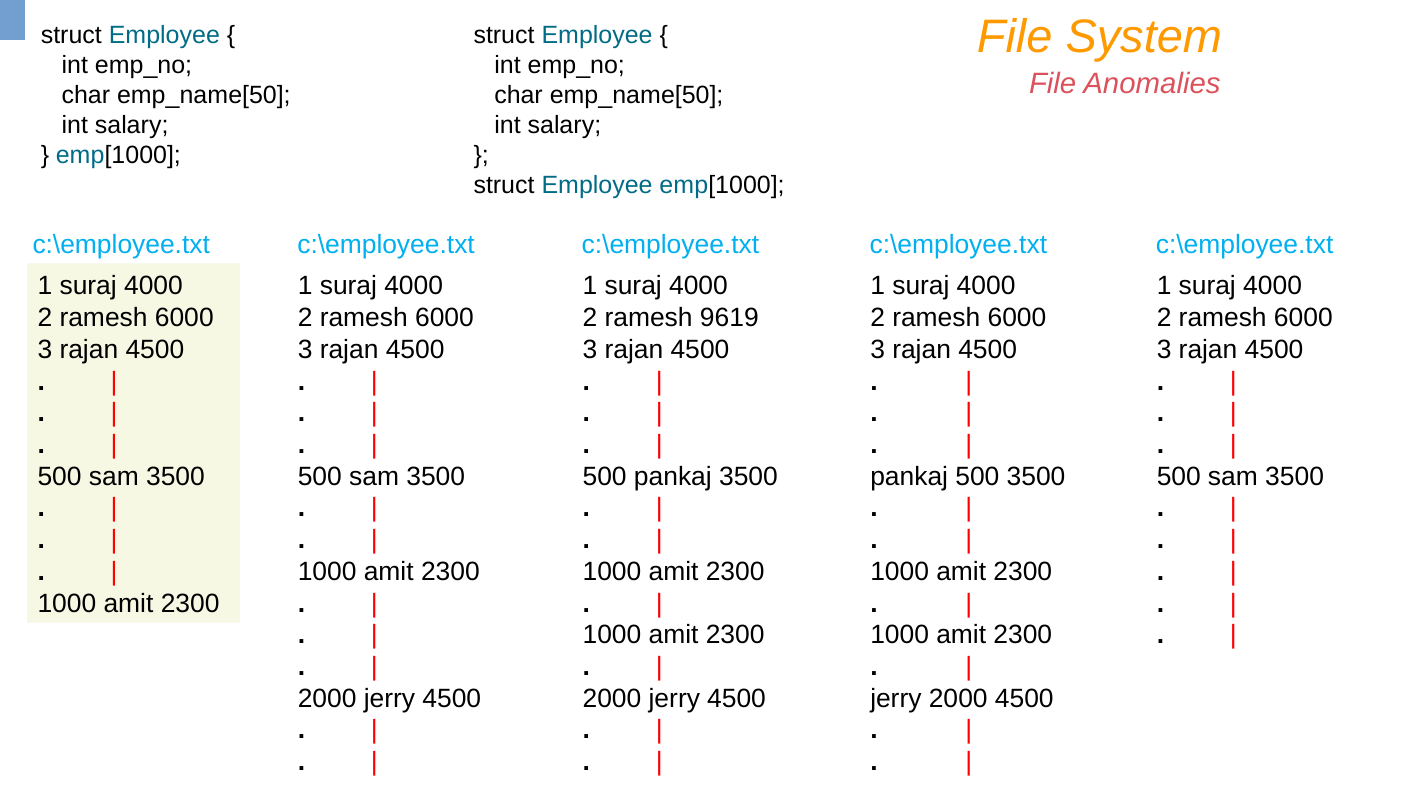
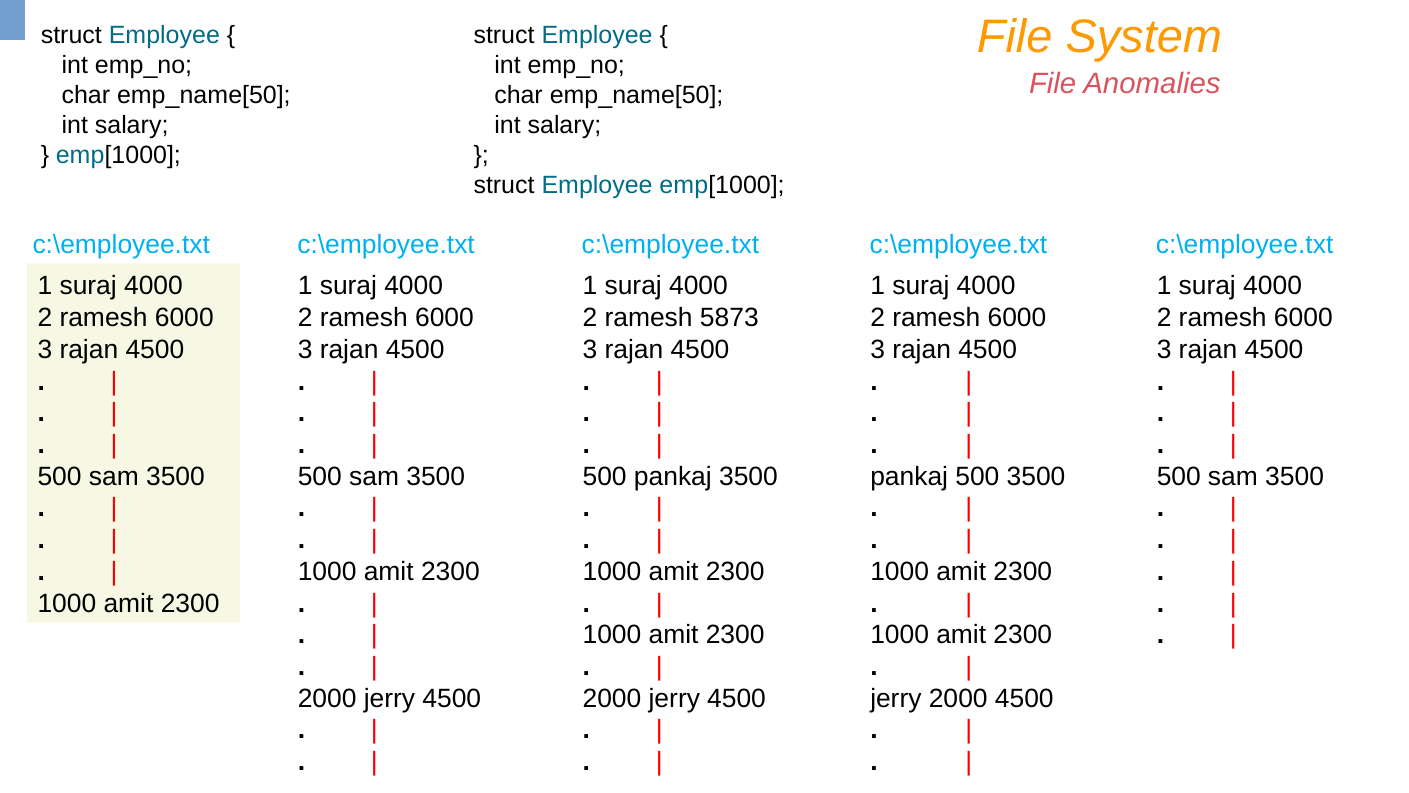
9619: 9619 -> 5873 (729, 318)
